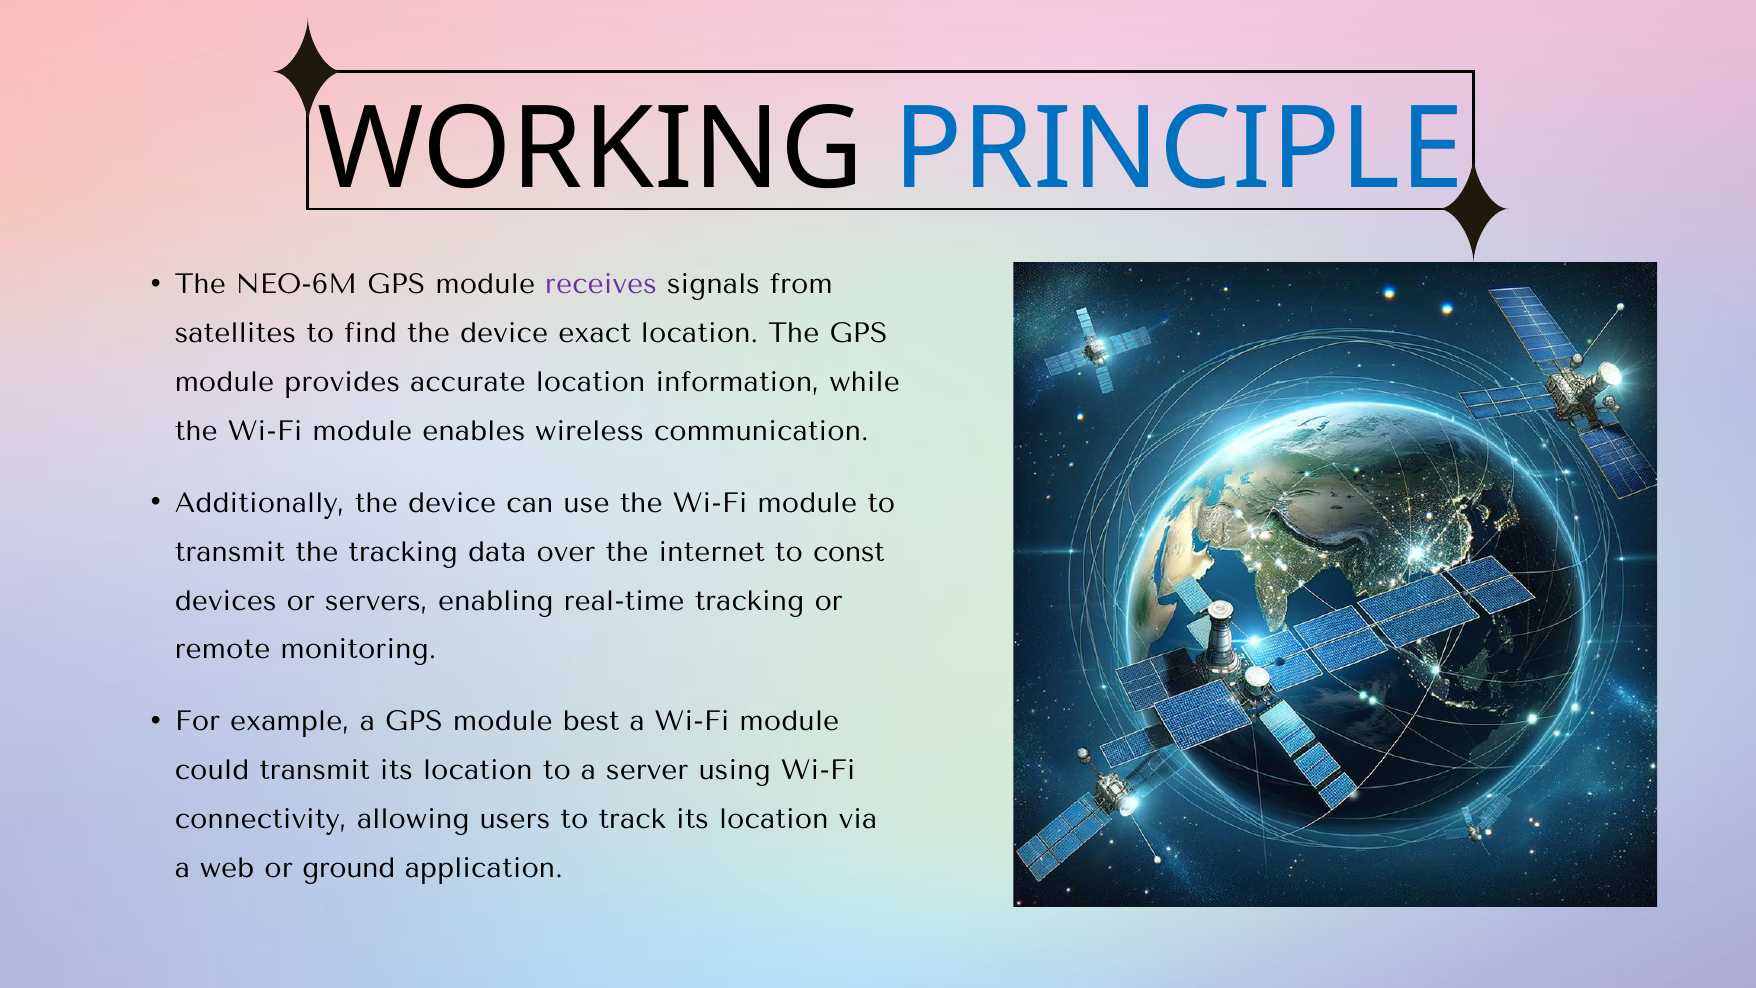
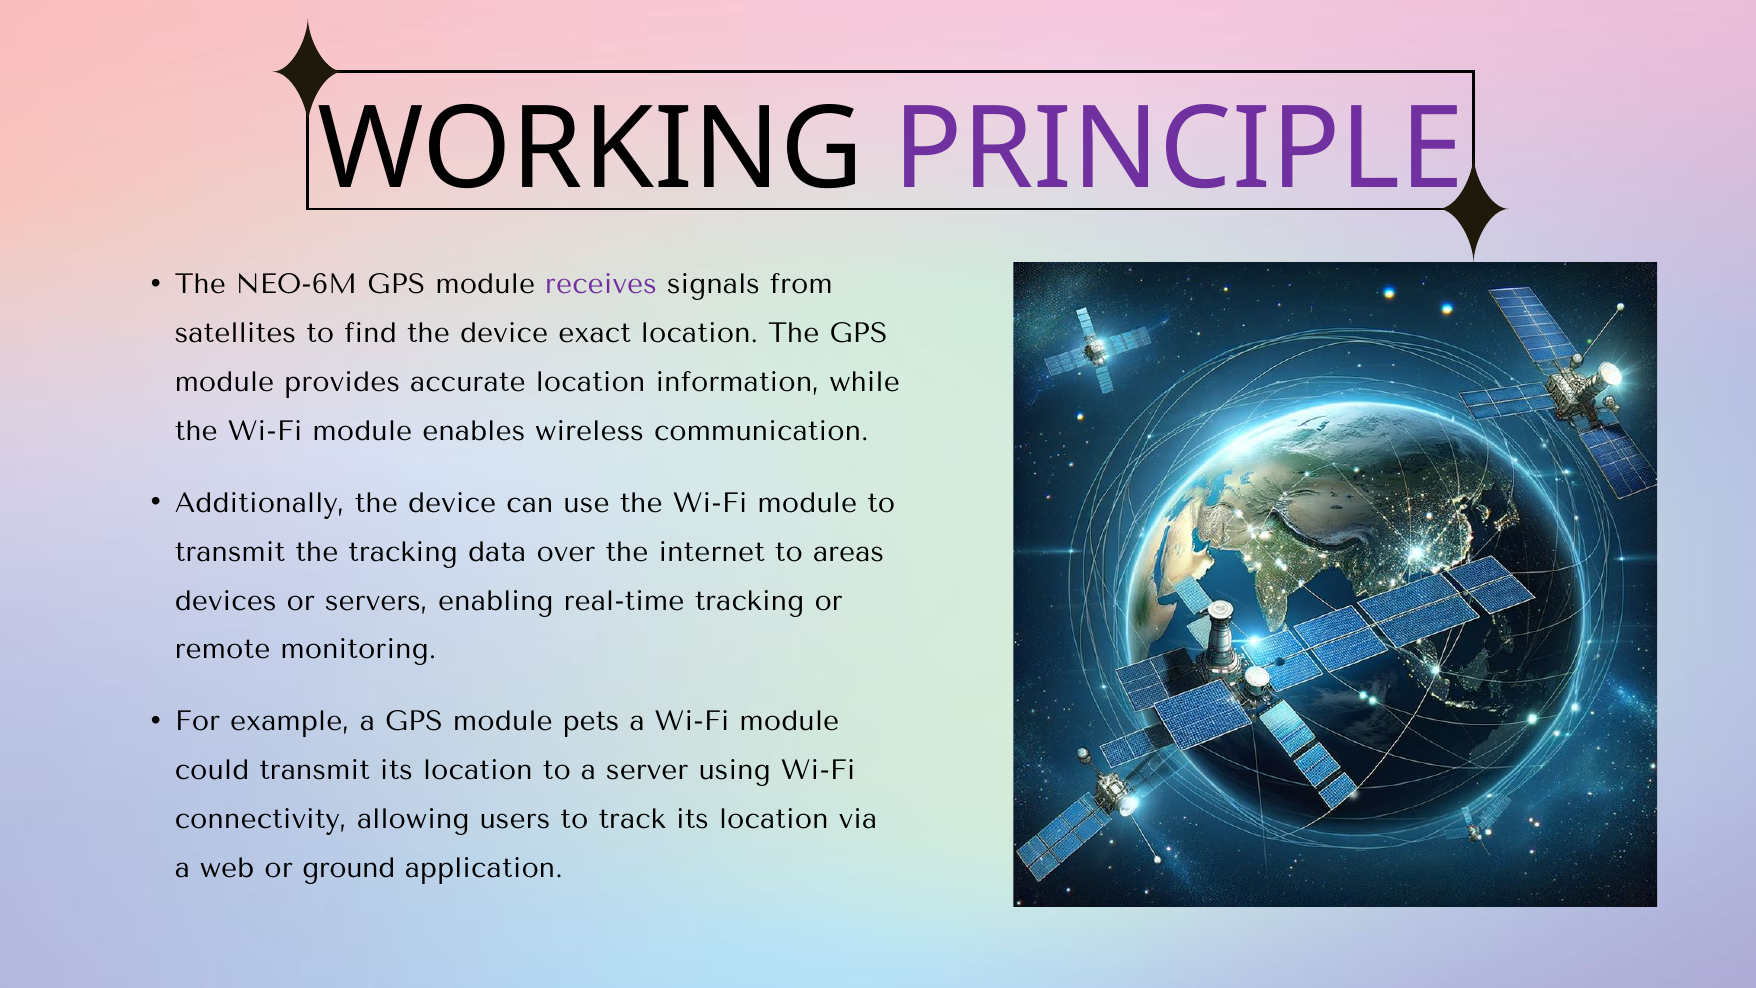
PRINCIPLE colour: blue -> purple (1179, 149)
const: const -> areas (849, 552)
best: best -> pets (591, 722)
